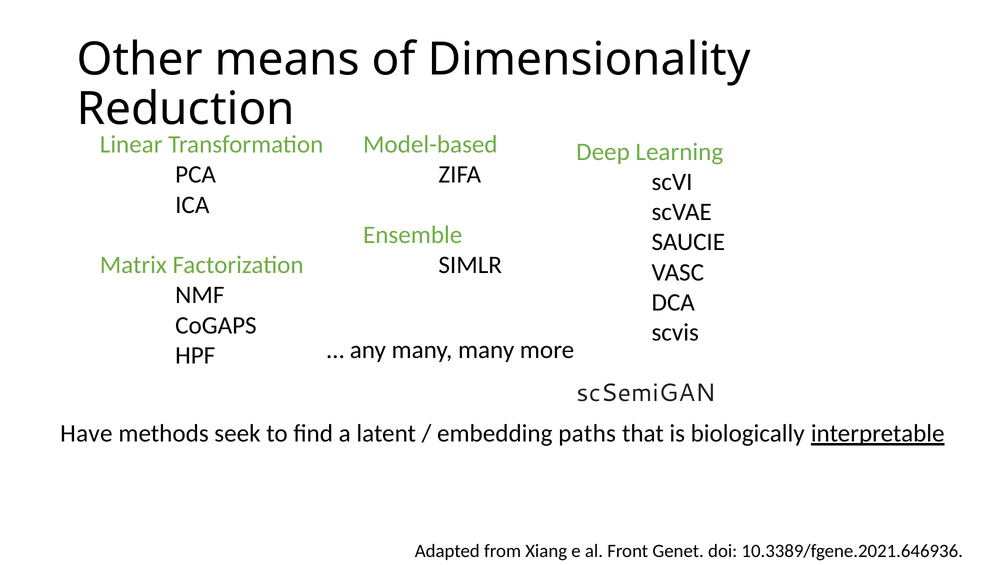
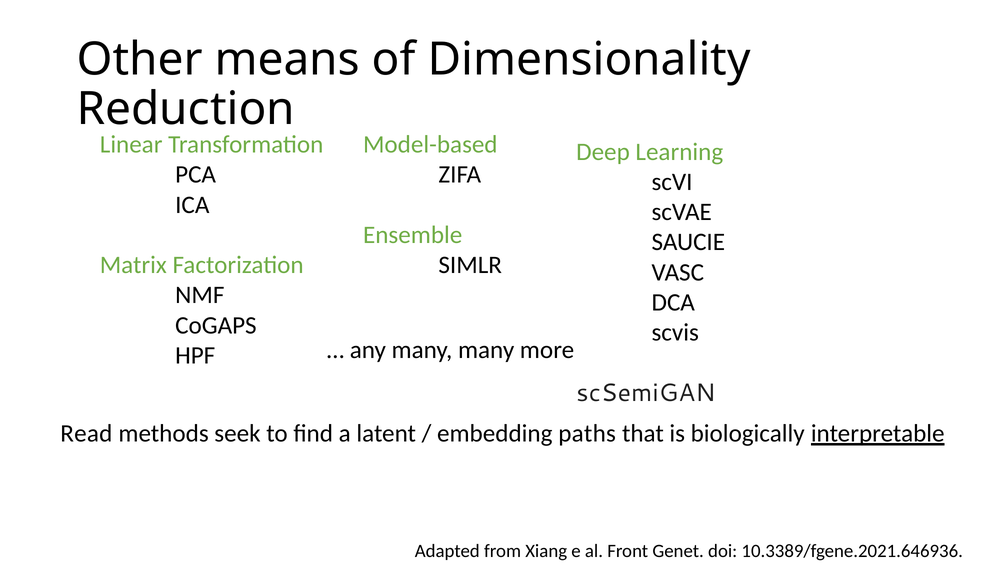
Have: Have -> Read (86, 434)
